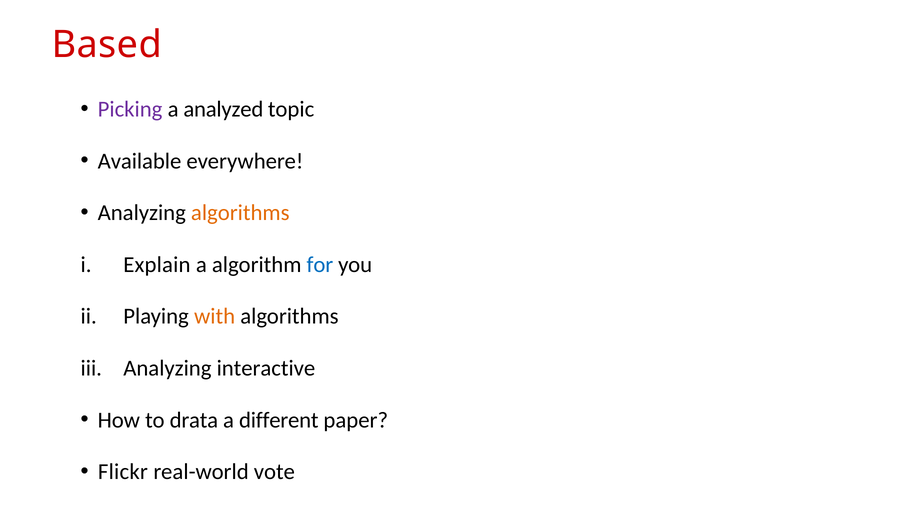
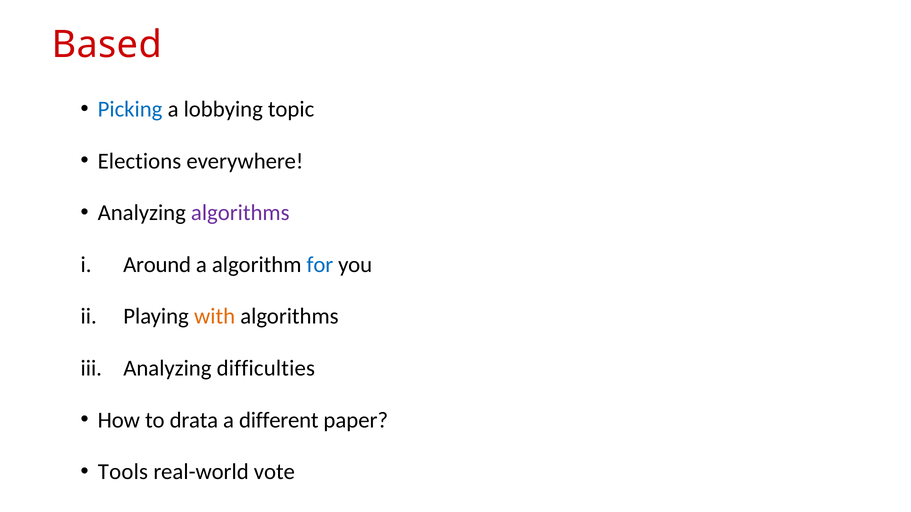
Picking colour: purple -> blue (130, 109)
analyzed: analyzed -> lobbying (223, 109)
Available: Available -> Elections (139, 161)
algorithms colour: orange -> purple (240, 213)
Explain: Explain -> Around (157, 265)
interactive: interactive -> difficulties (266, 369)
Flickr: Flickr -> Tools (123, 472)
